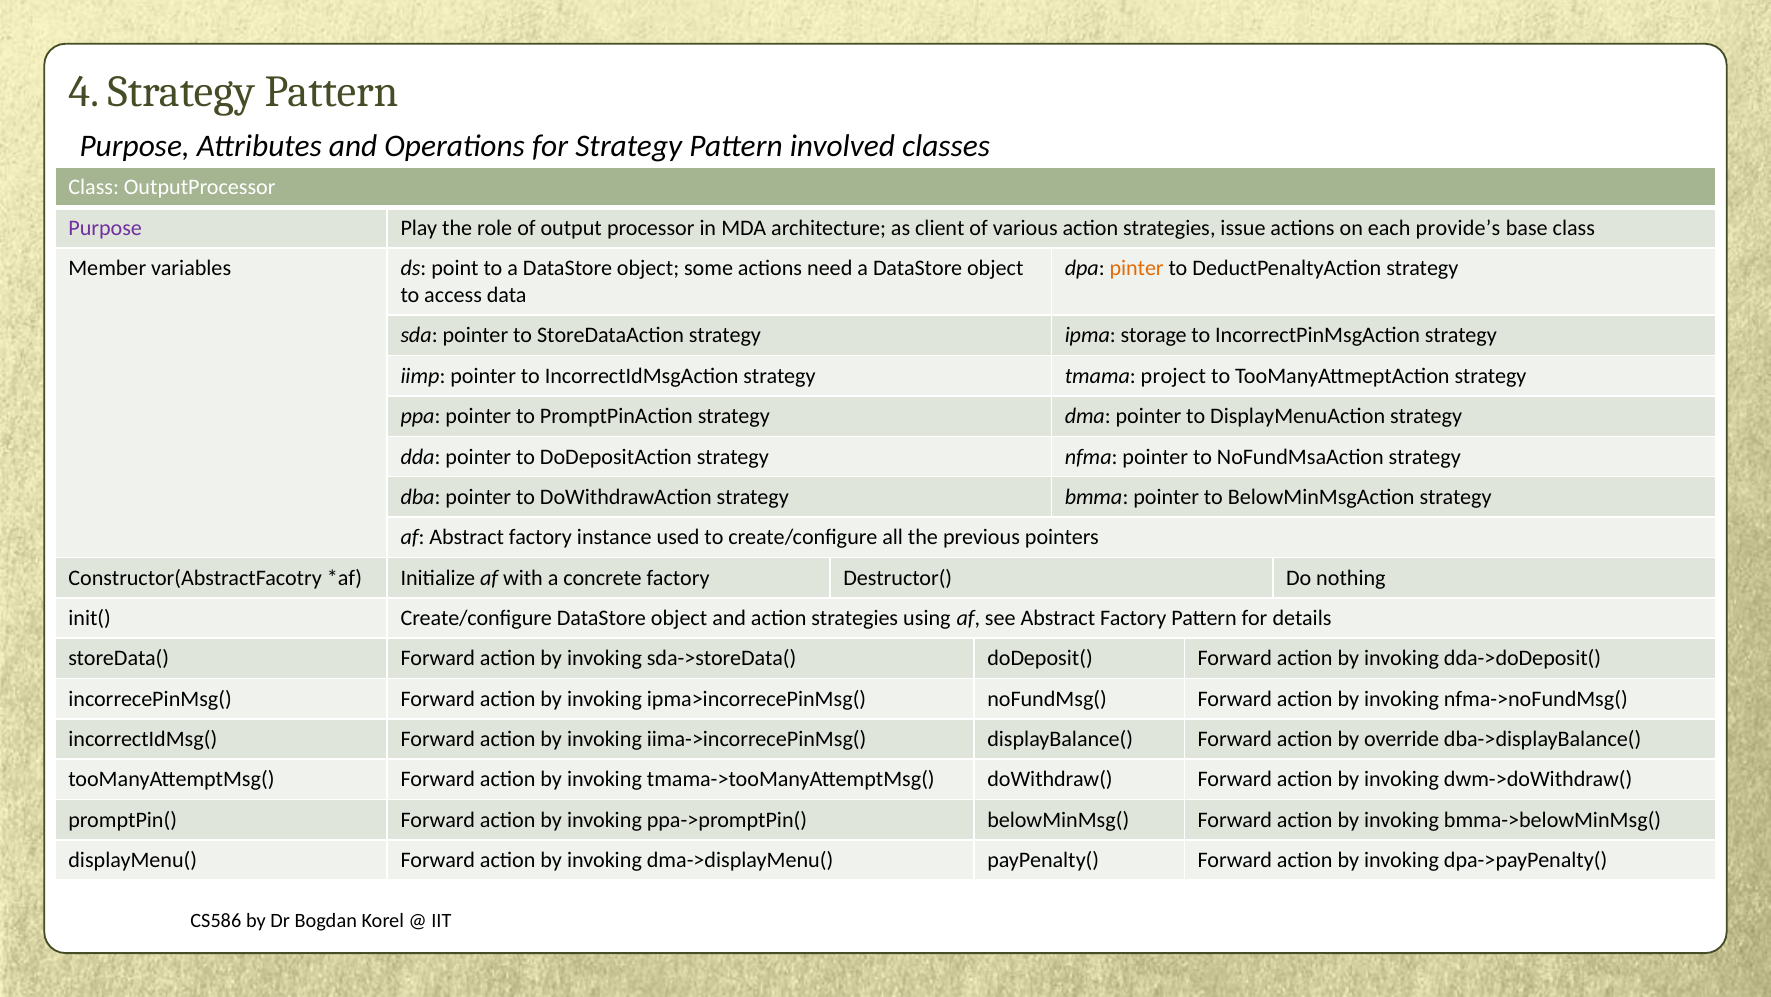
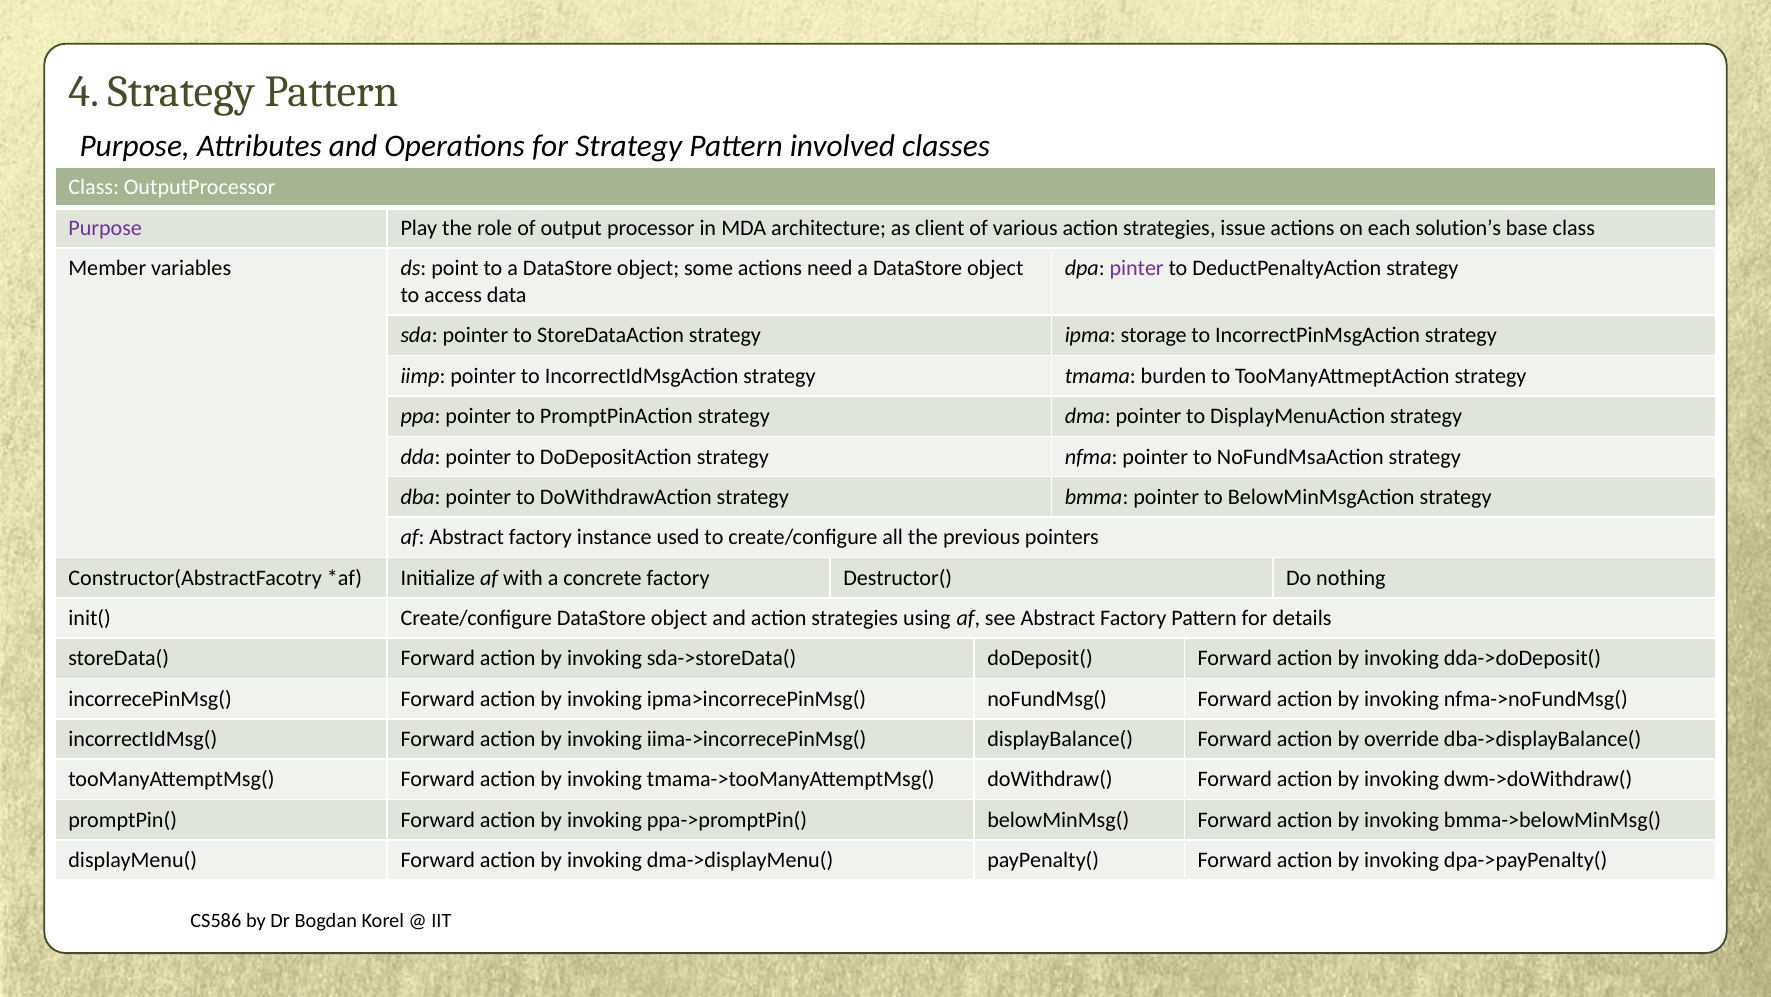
provide’s: provide’s -> solution’s (1458, 228)
pinter colour: orange -> purple (1137, 268)
project: project -> burden (1173, 376)
